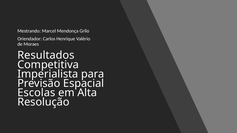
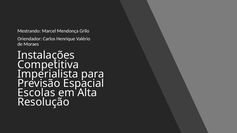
Resultados: Resultados -> Instalações (46, 55)
